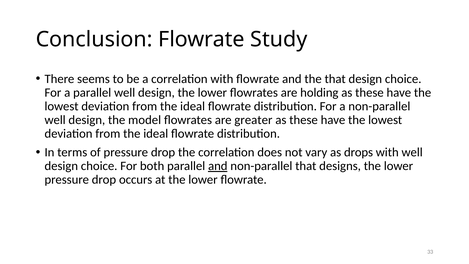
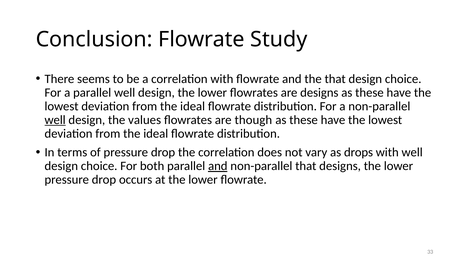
are holding: holding -> designs (319, 92)
well underline: none -> present (55, 120)
model: model -> values (145, 120)
greater: greater -> though (253, 120)
